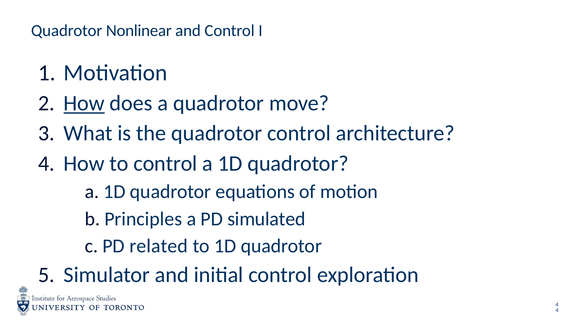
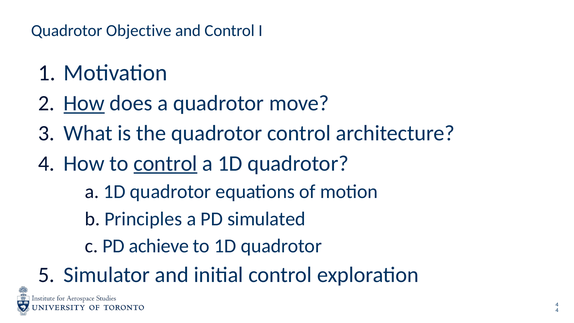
Nonlinear: Nonlinear -> Objective (139, 31)
control underline: none -> present (165, 163)
related: related -> achieve (159, 246)
